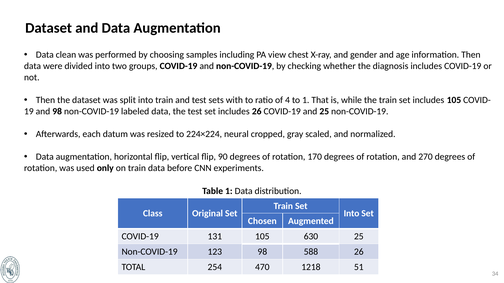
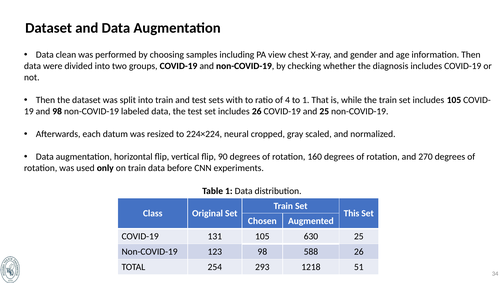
170: 170 -> 160 (315, 157)
Into: Into -> This (352, 214)
470: 470 -> 293 (262, 267)
